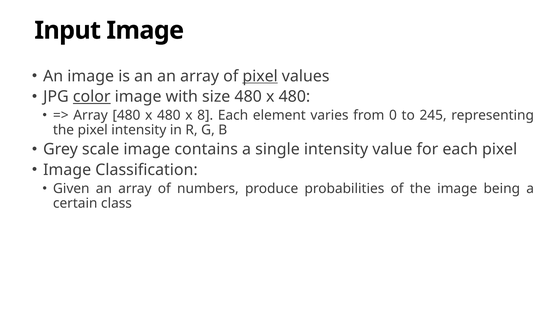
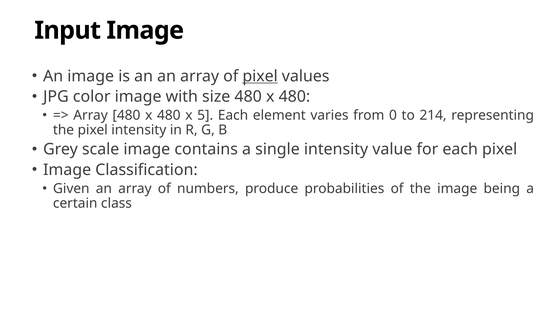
color underline: present -> none (92, 97)
8: 8 -> 5 (205, 115)
245: 245 -> 214 (433, 115)
